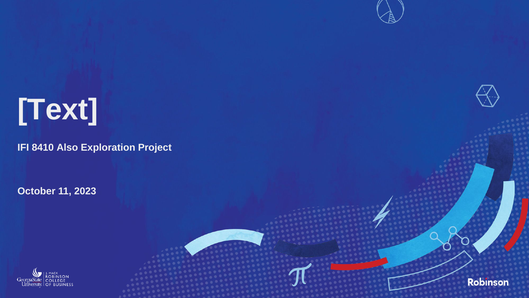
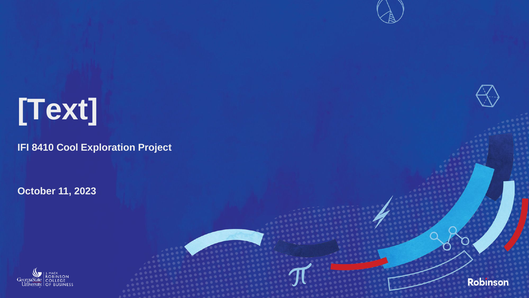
Also: Also -> Cool (67, 147)
